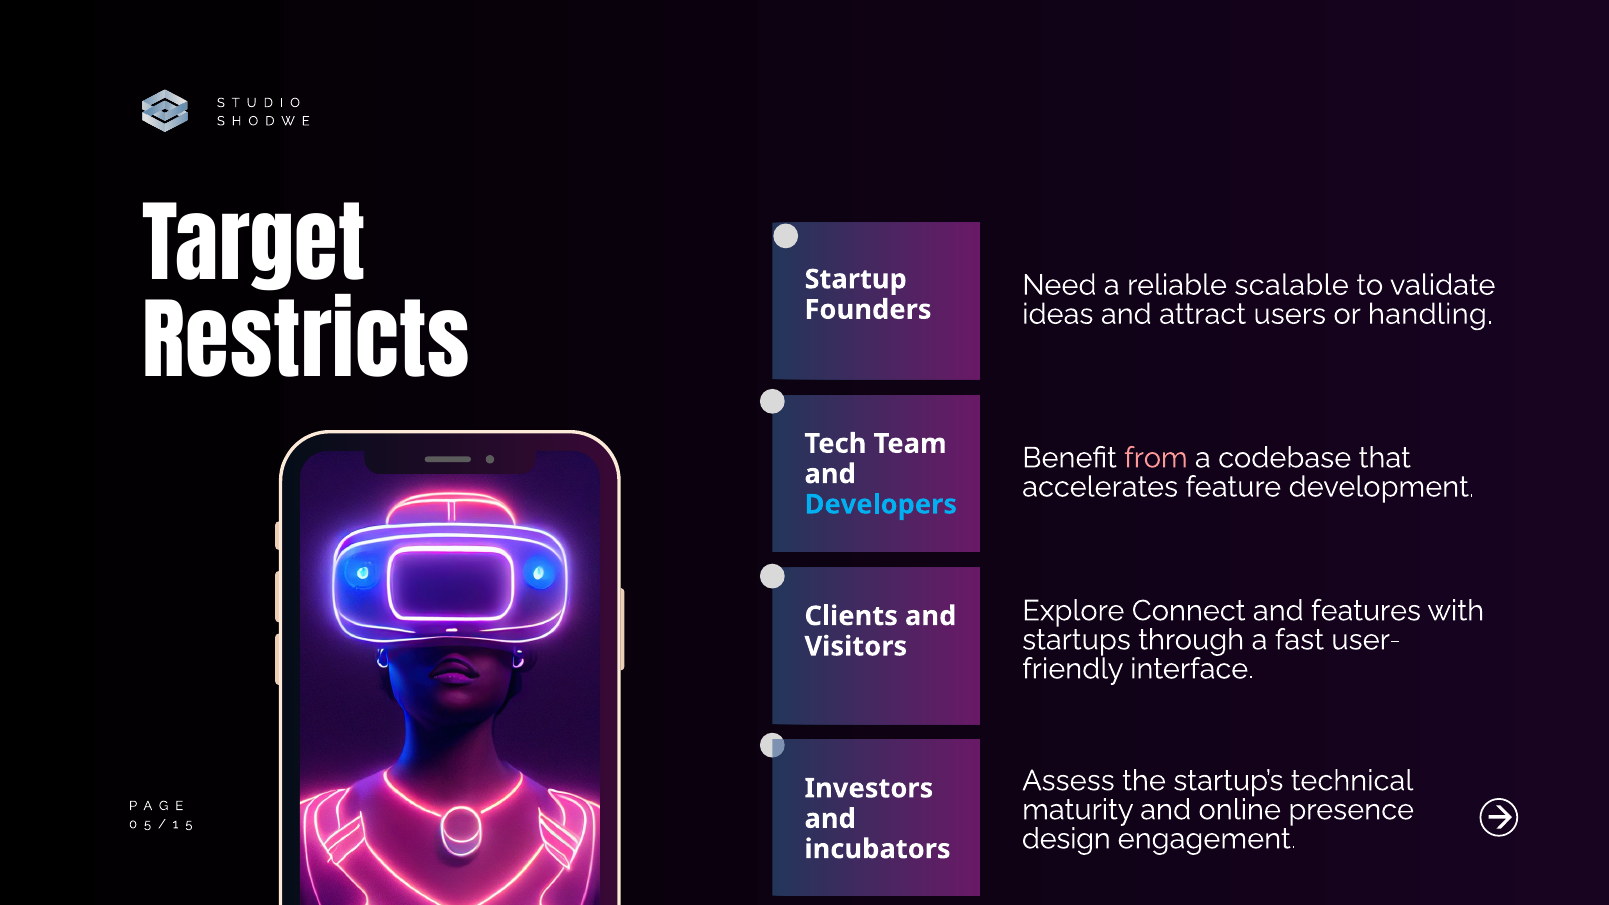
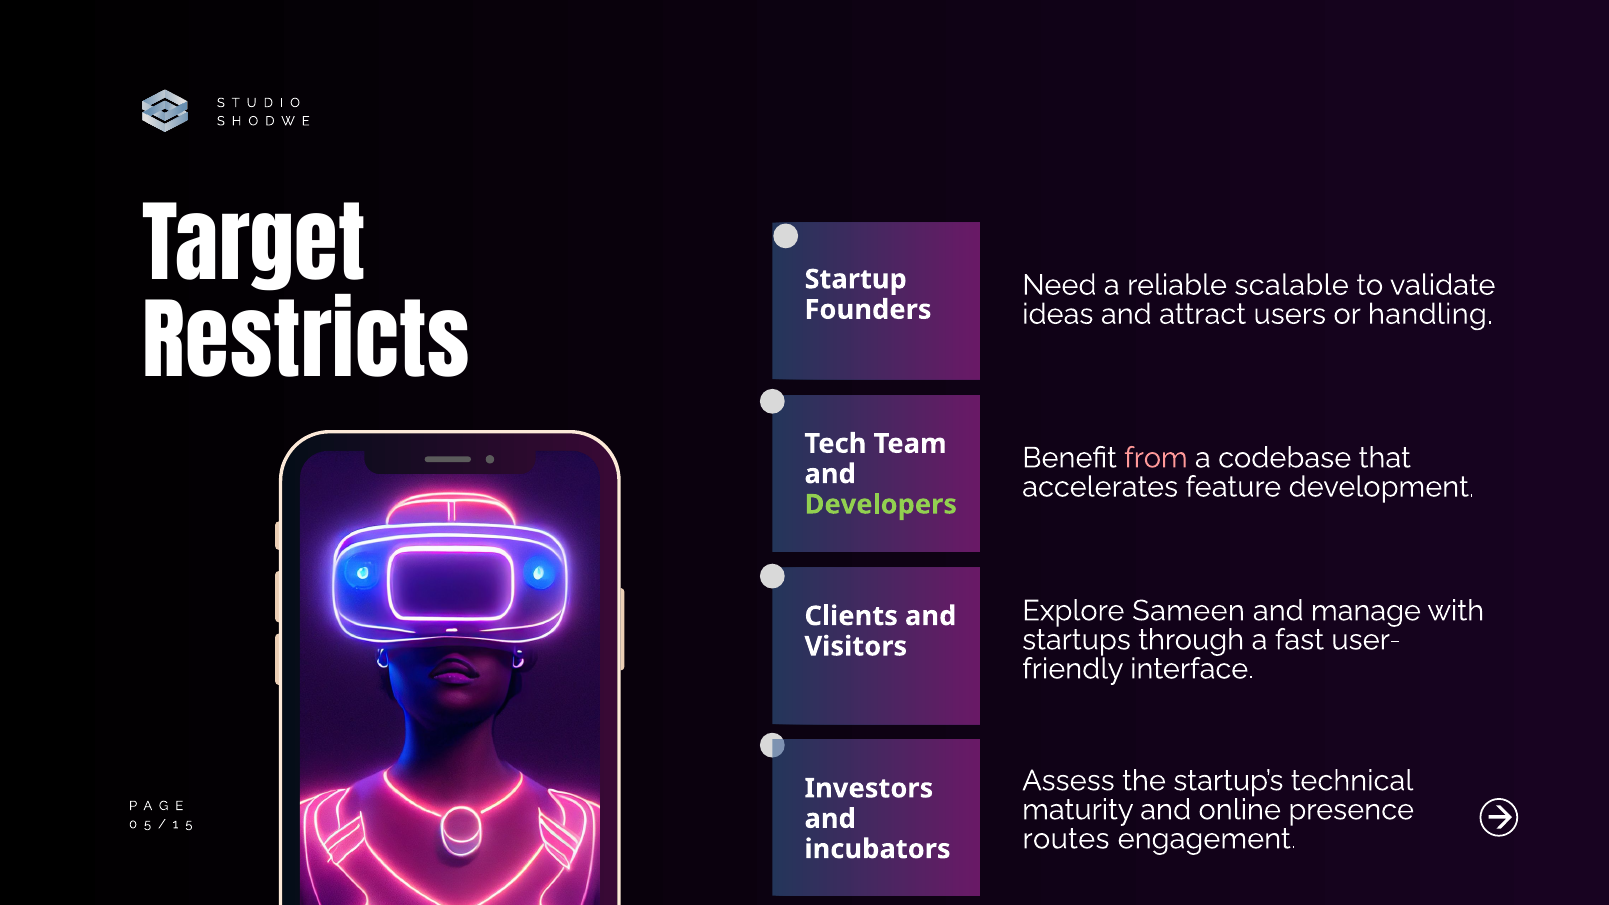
Developers colour: light blue -> light green (881, 505)
Connect: Connect -> Sameen (1188, 611)
features: features -> manage (1366, 611)
design: design -> routes (1066, 839)
